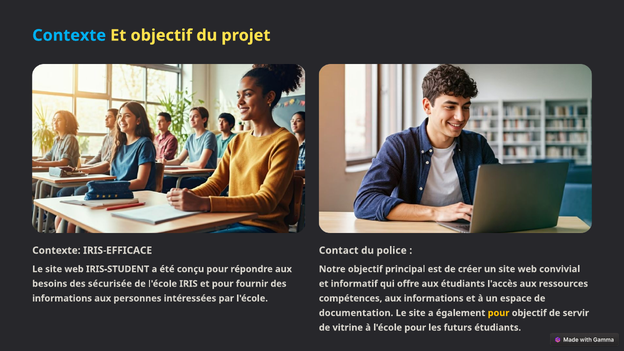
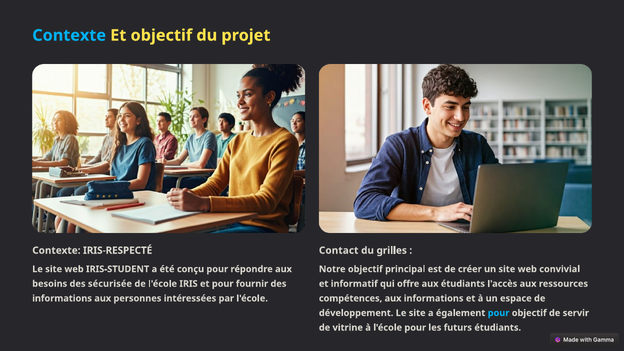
IRIS-EFFICACE: IRIS-EFFICACE -> IRIS-RESPECTÉ (118, 250)
police: police -> grilles (392, 250)
documentation: documentation -> développement (356, 313)
pour colour: yellow -> light blue (499, 313)
